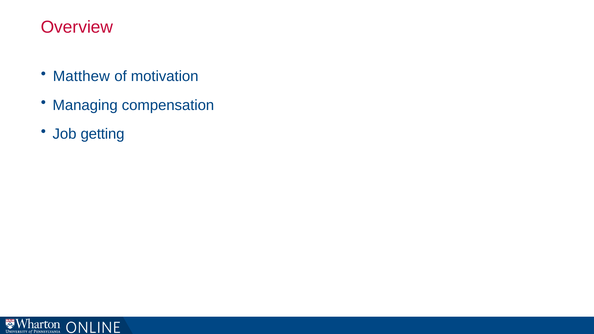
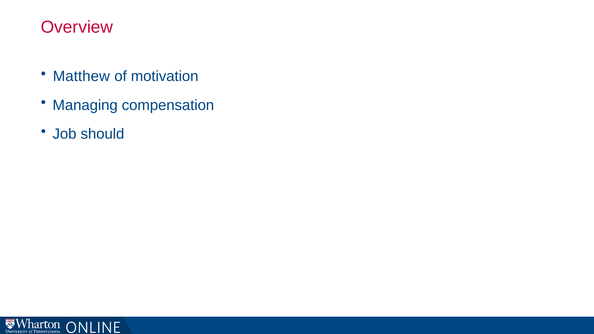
getting: getting -> should (102, 134)
